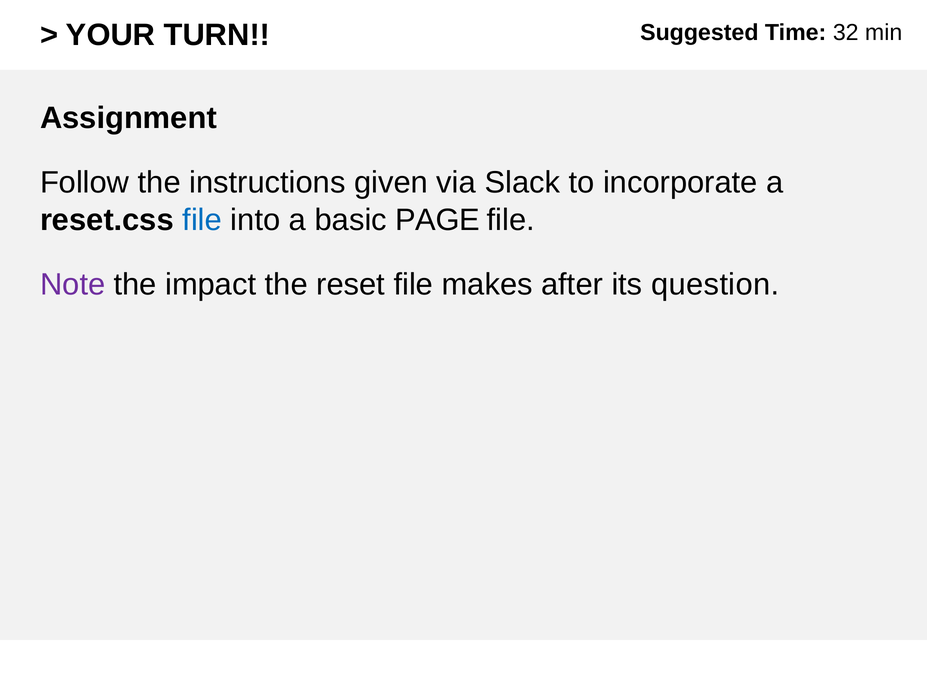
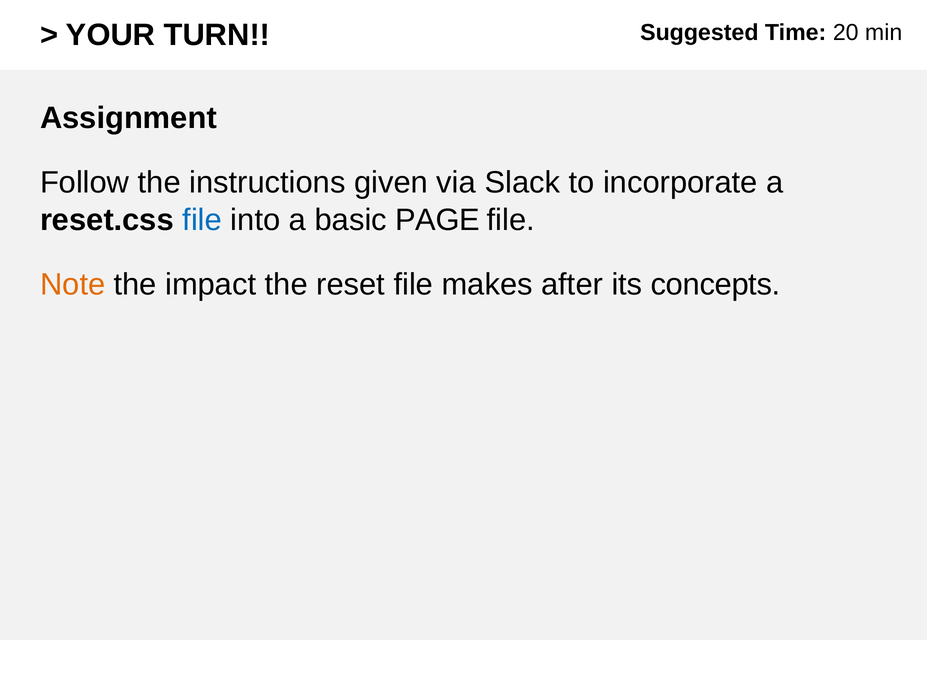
32: 32 -> 20 (846, 33)
Note colour: purple -> orange (73, 285)
question: question -> concepts (716, 285)
